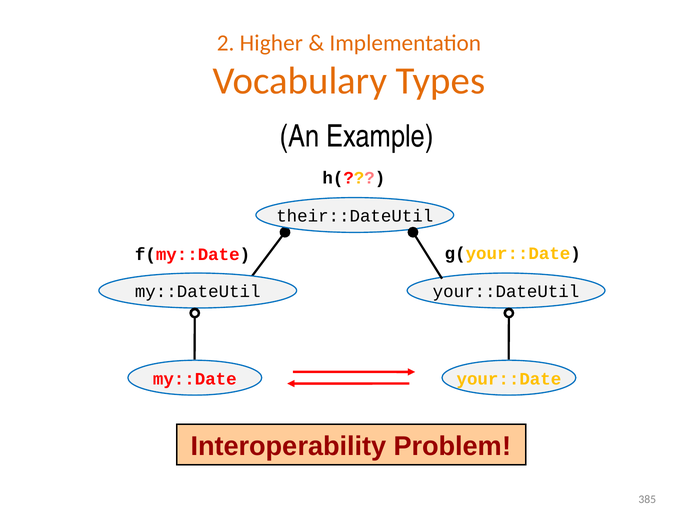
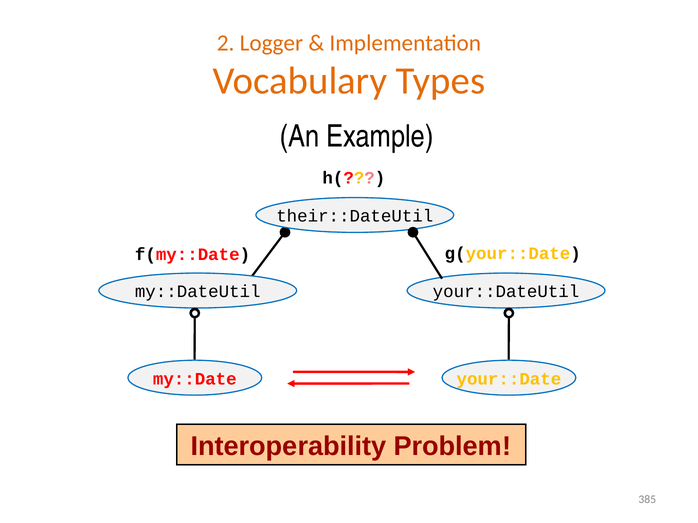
Higher: Higher -> Logger (271, 43)
